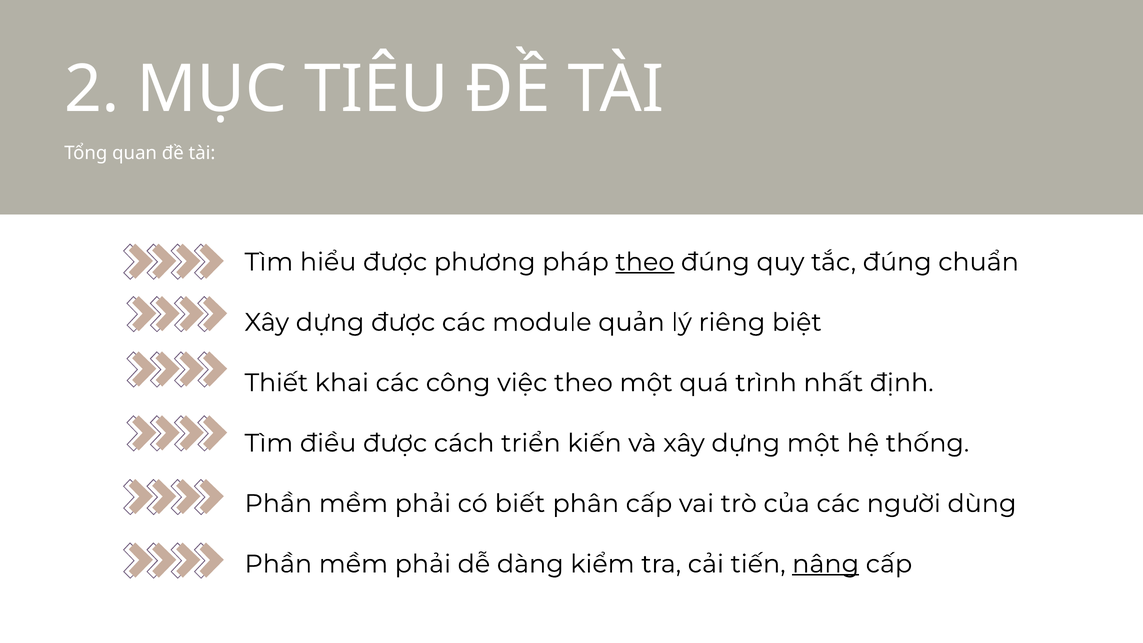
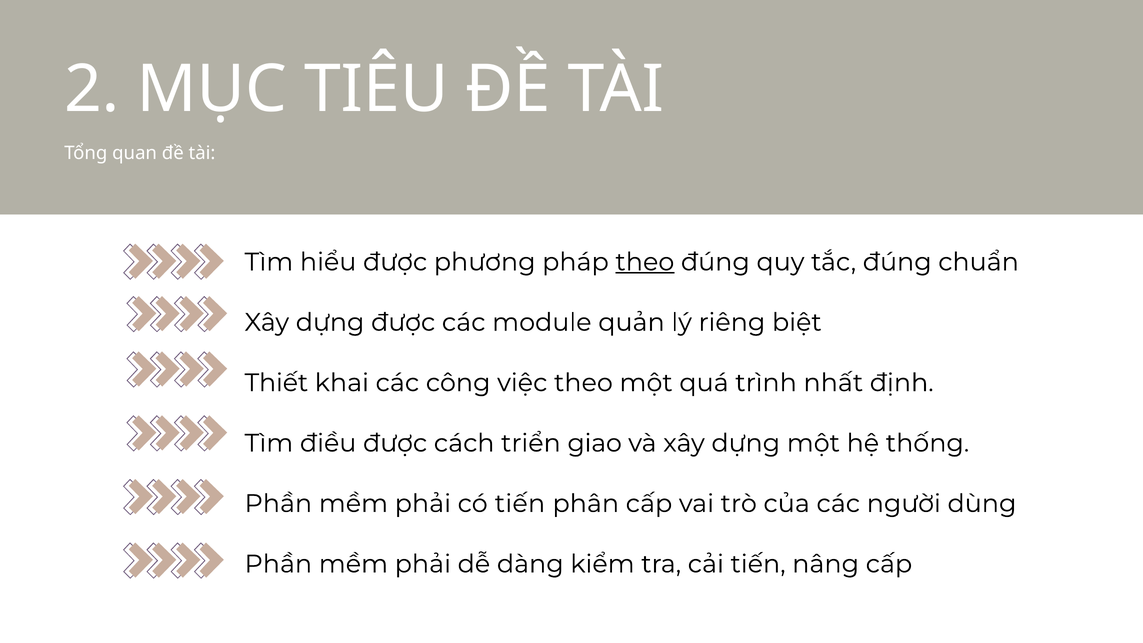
kiến: kiến -> giao (595, 443)
có biết: biết -> tiến (520, 504)
nâng underline: present -> none (826, 564)
